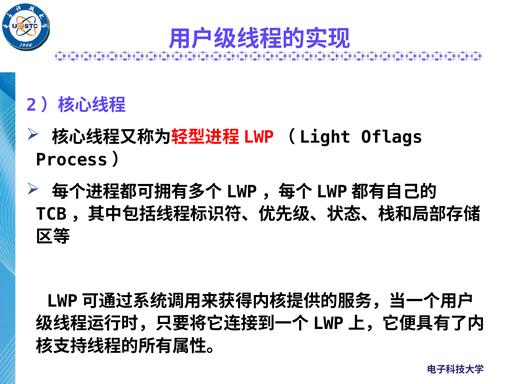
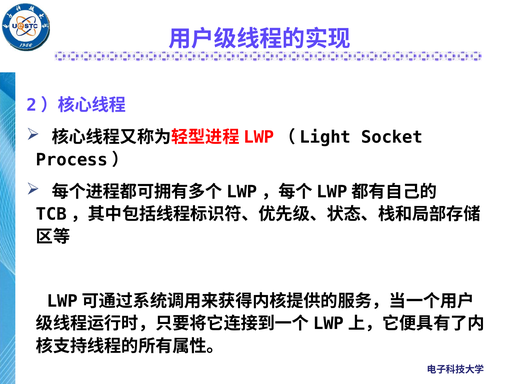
Oflags: Oflags -> Socket (392, 137)
